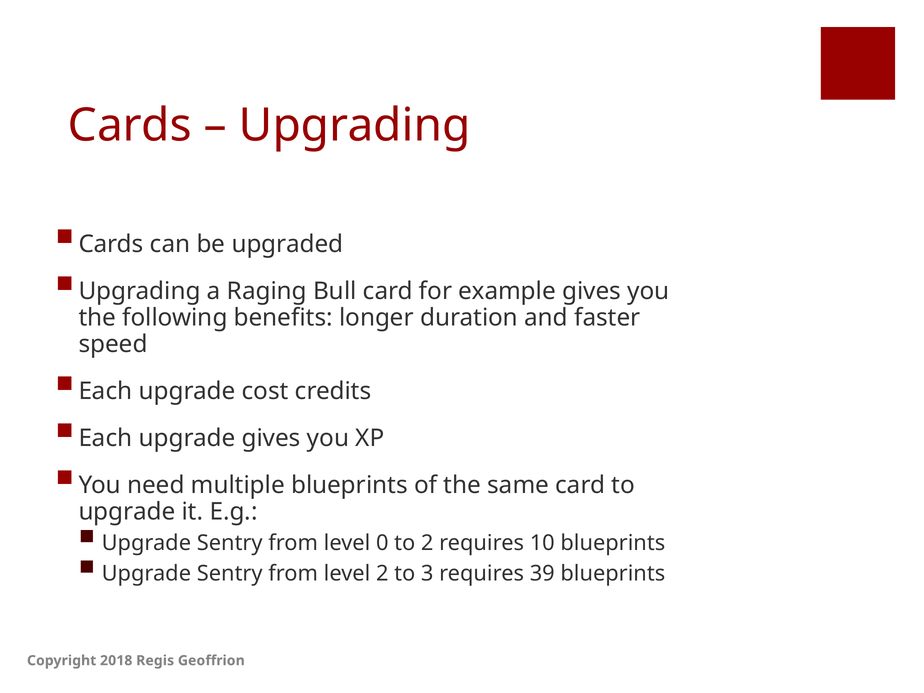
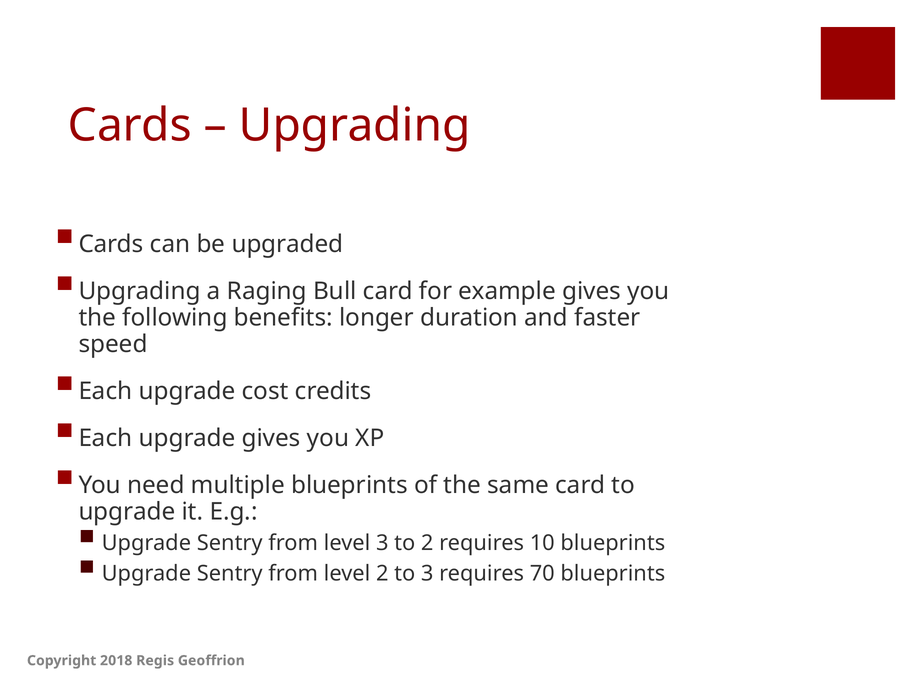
level 0: 0 -> 3 (382, 543)
39: 39 -> 70 (542, 574)
